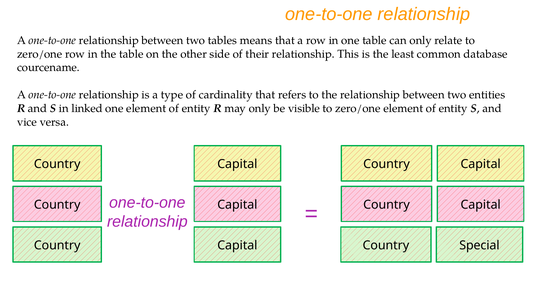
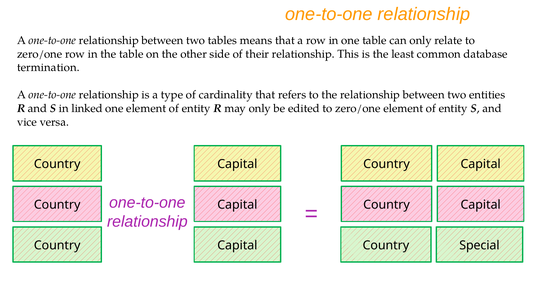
courcename: courcename -> termination (48, 67)
visible: visible -> edited (304, 108)
